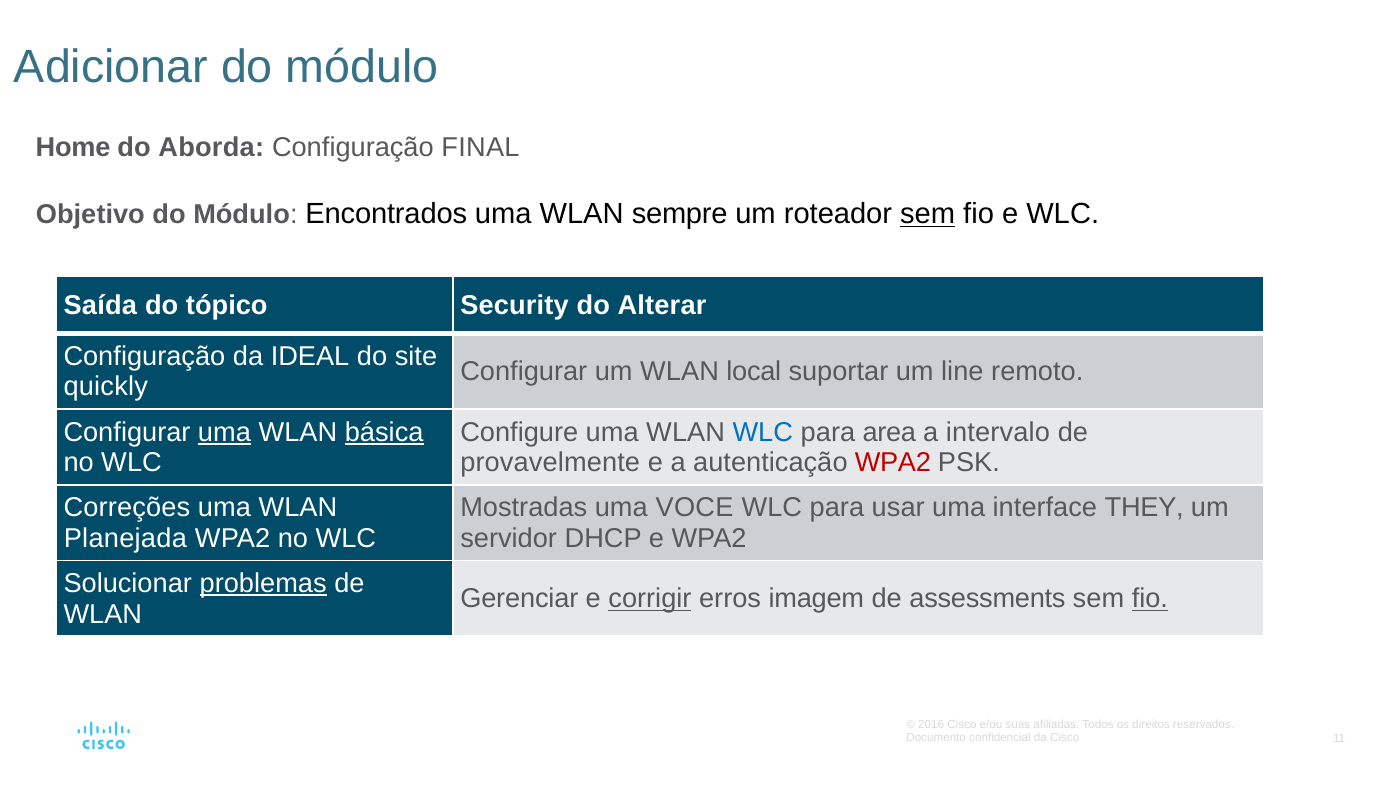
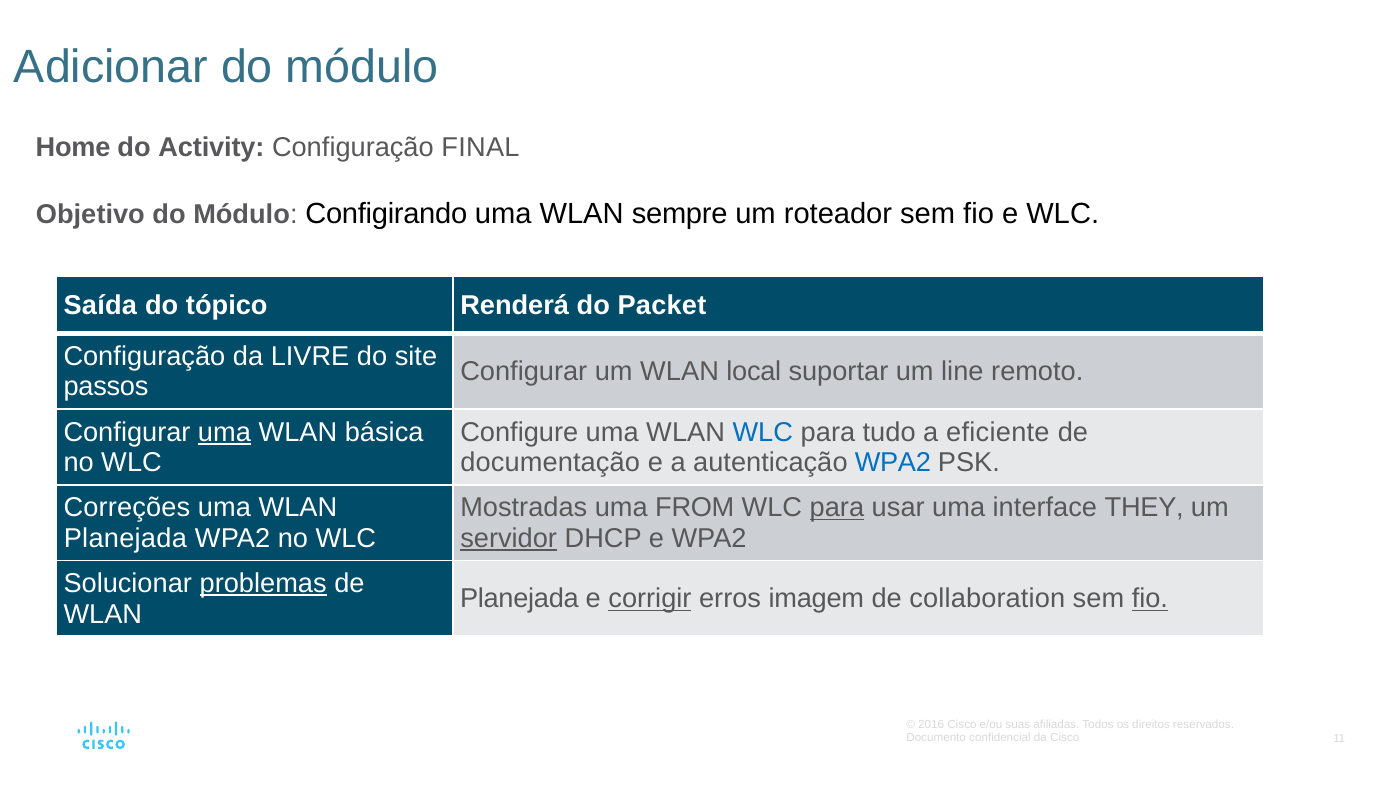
Aborda: Aborda -> Activity (211, 147)
Encontrados: Encontrados -> Configirando (386, 214)
sem underline: present -> none (928, 214)
Security: Security -> Renderá (515, 305)
Alterar: Alterar -> Packet (662, 305)
IDEAL: IDEAL -> LIVRE (310, 356)
quickly: quickly -> passos (106, 387)
básica underline: present -> none (384, 432)
area: area -> tudo (889, 432)
intervalo: intervalo -> eficiente (998, 432)
provavelmente: provavelmente -> documentação (550, 462)
WPA2 colour: red -> blue (893, 462)
VOCE: VOCE -> FROM (695, 507)
para underline: none -> present (837, 507)
servidor underline: none -> present (509, 538)
Gerenciar: Gerenciar -> Planejada (519, 598)
assessments: assessments -> collaboration (987, 598)
